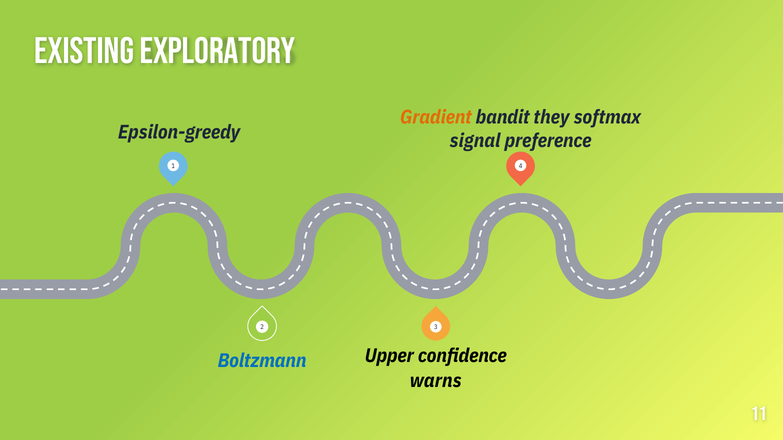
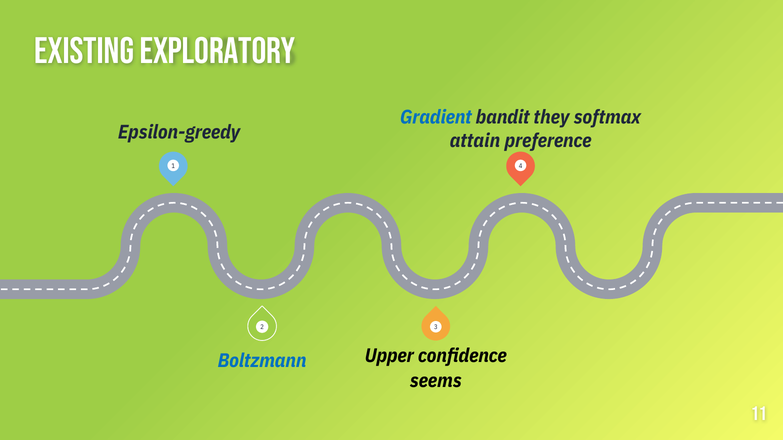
Gradient colour: orange -> blue (436, 117)
signal: signal -> attain (475, 141)
warns: warns -> seems (436, 381)
